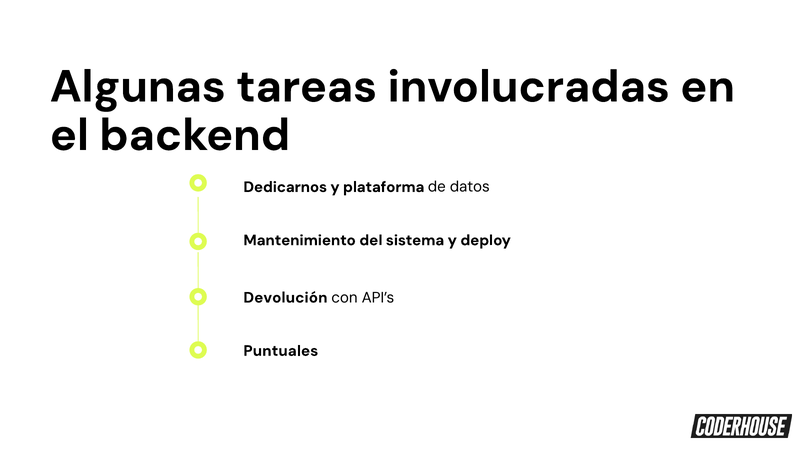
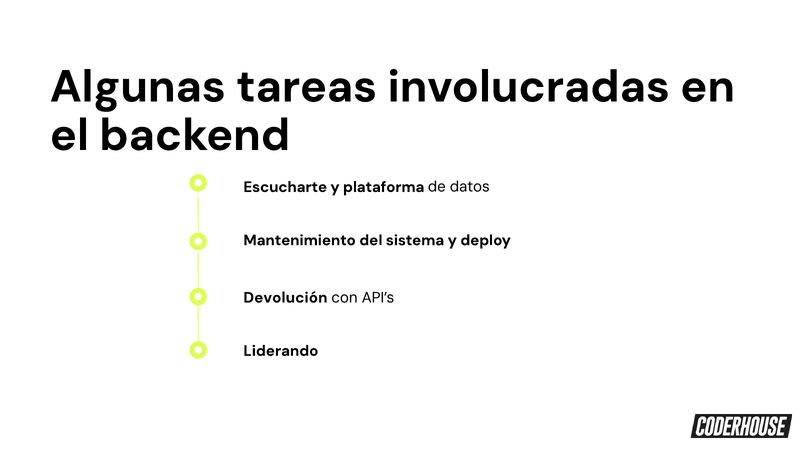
Dedicarnos: Dedicarnos -> Escucharte (285, 187)
Puntuales: Puntuales -> Liderando (281, 351)
